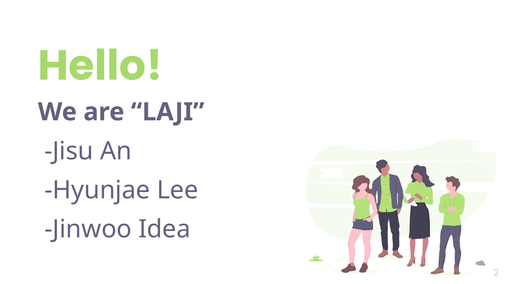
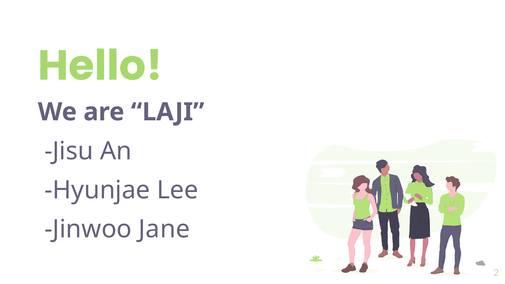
Idea: Idea -> Jane (164, 229)
